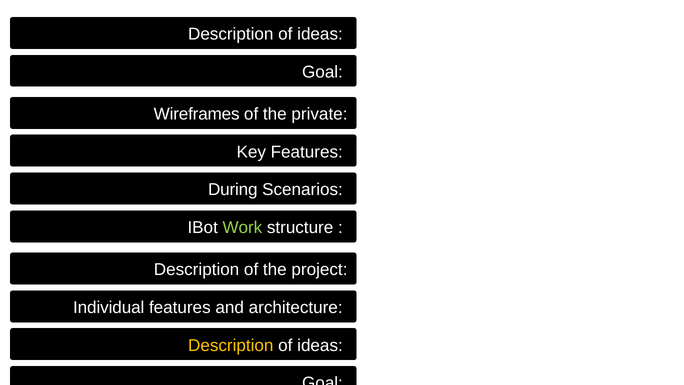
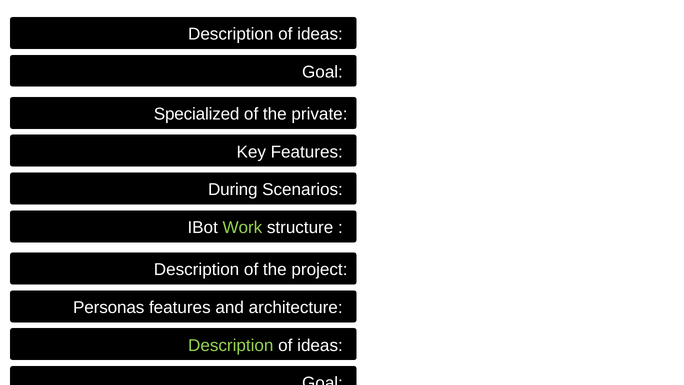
Wireframes: Wireframes -> Specialized (197, 114)
Individual: Individual -> Personas (109, 307)
Description colour: yellow -> light green (231, 345)
